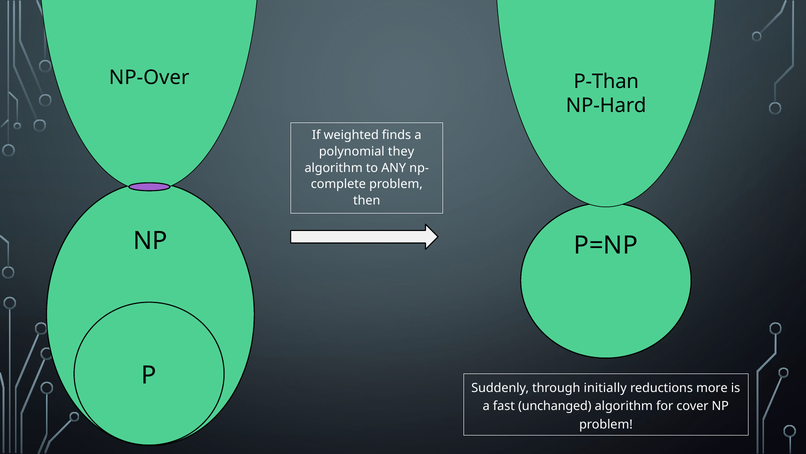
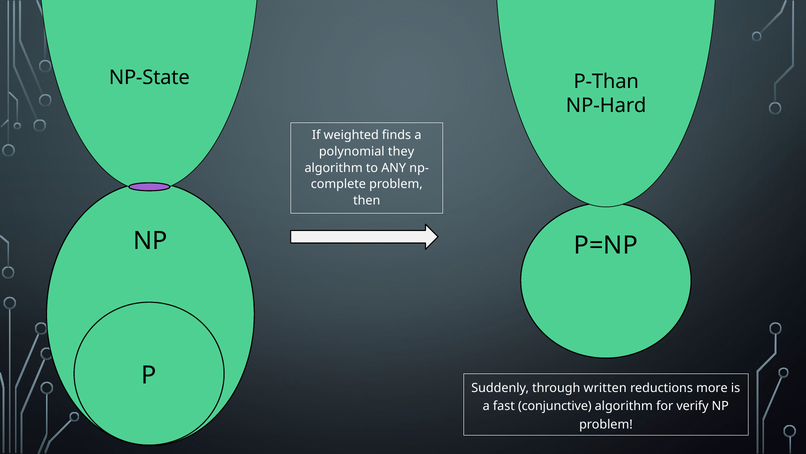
NP-Over: NP-Over -> NP-State (149, 77)
initially: initially -> written (605, 388)
unchanged: unchanged -> conjunctive (555, 406)
cover: cover -> verify (693, 406)
